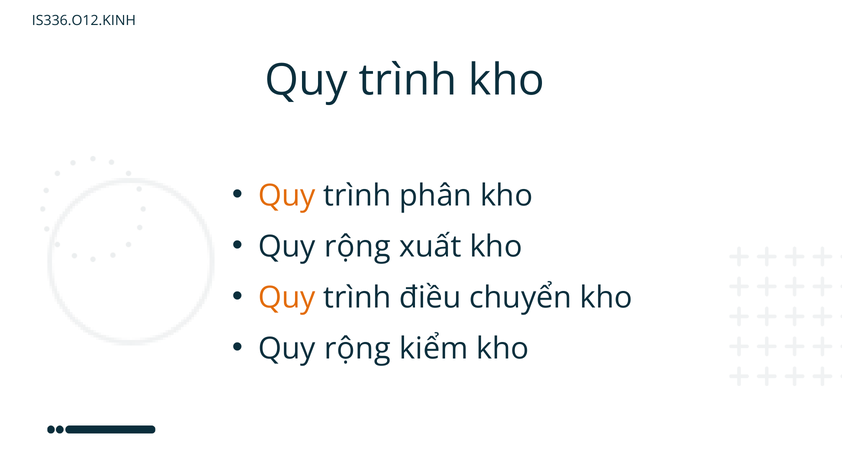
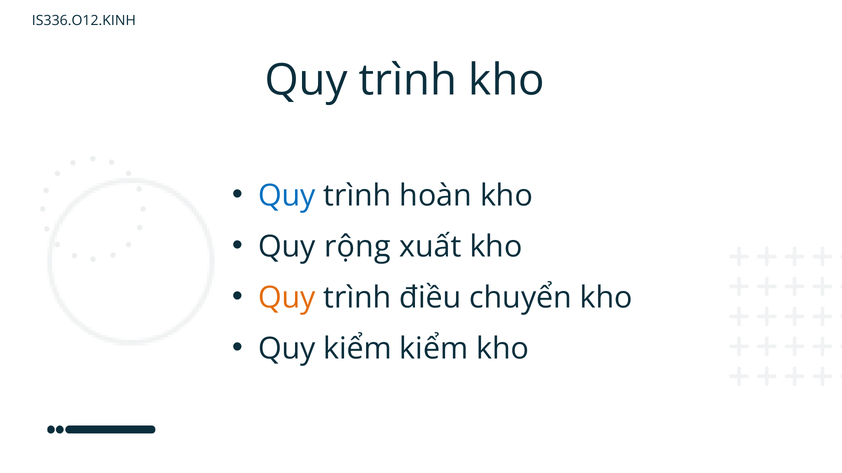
Quy colour: orange -> blue (287, 196)
phân: phân -> hoàn (436, 196)
rộng: rộng -> kiểm (358, 349)
